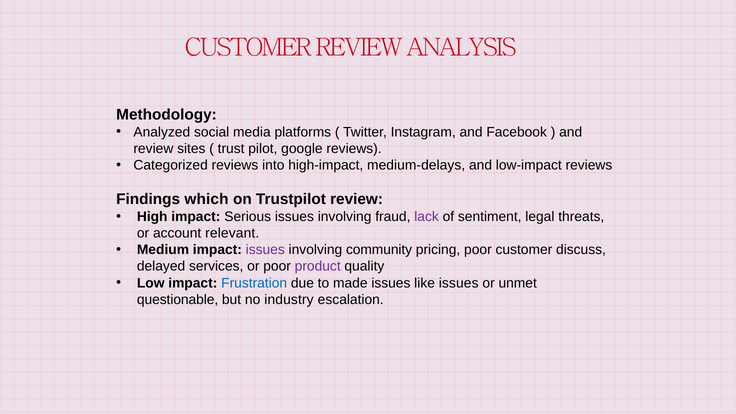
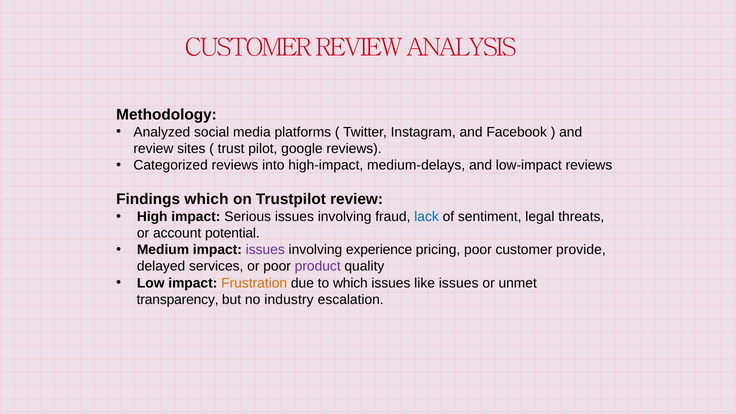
lack colour: purple -> blue (427, 217)
relevant: relevant -> potential (232, 233)
community: community -> experience (379, 250)
discuss: discuss -> provide (581, 250)
Frustration colour: blue -> orange (254, 283)
to made: made -> which (350, 283)
questionable: questionable -> transparency (178, 300)
